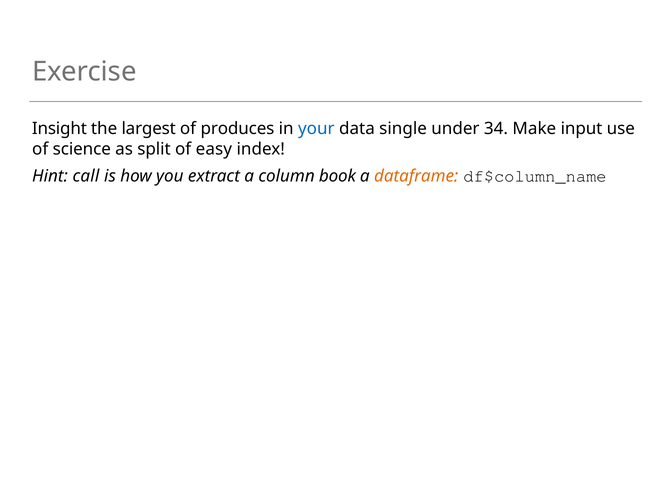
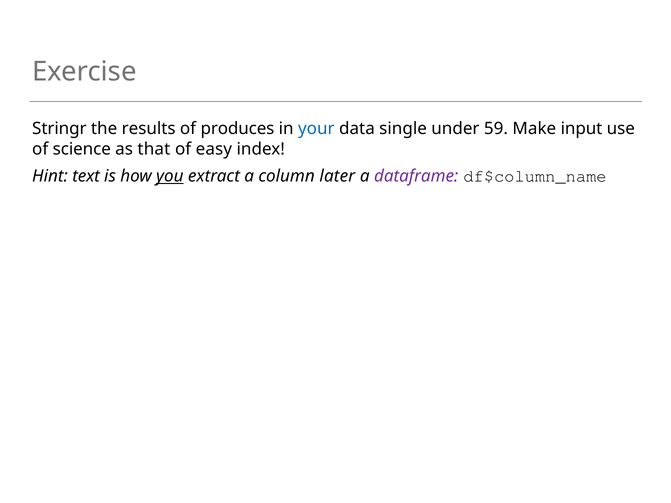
Insight: Insight -> Stringr (59, 129)
largest: largest -> results (149, 129)
34: 34 -> 59 (496, 129)
split: split -> that (154, 149)
call: call -> text (86, 176)
you underline: none -> present (170, 176)
book: book -> later (337, 176)
dataframe colour: orange -> purple (416, 176)
